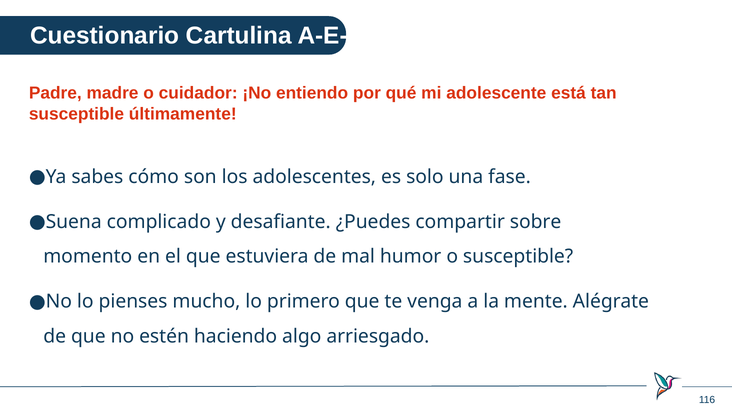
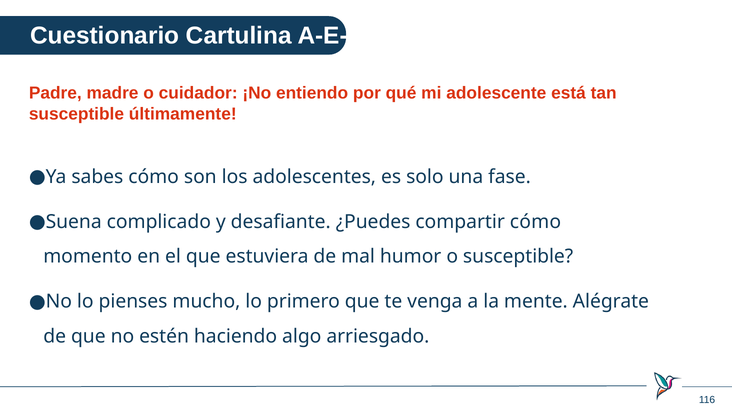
compartir sobre: sobre -> cómo (535, 222)
